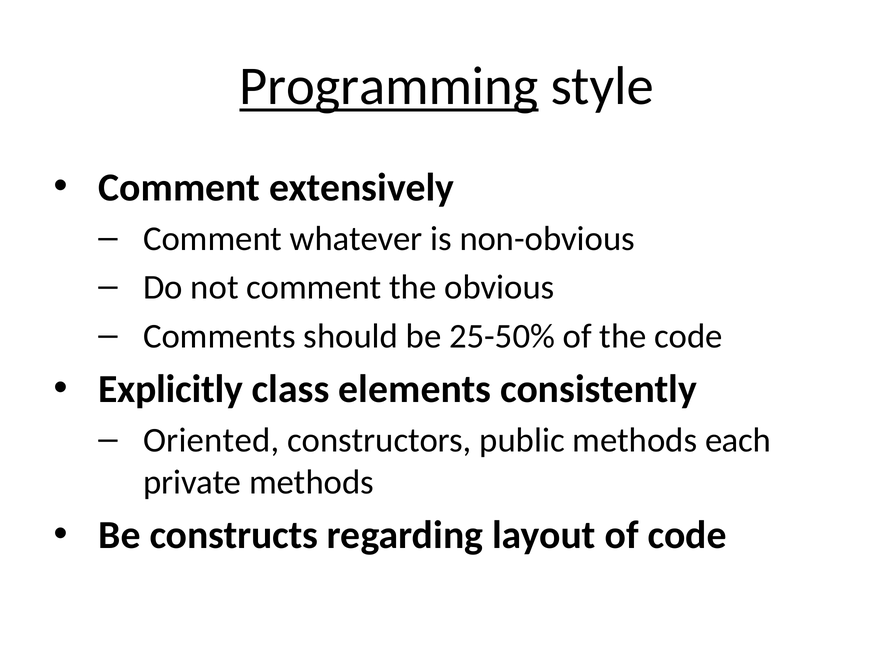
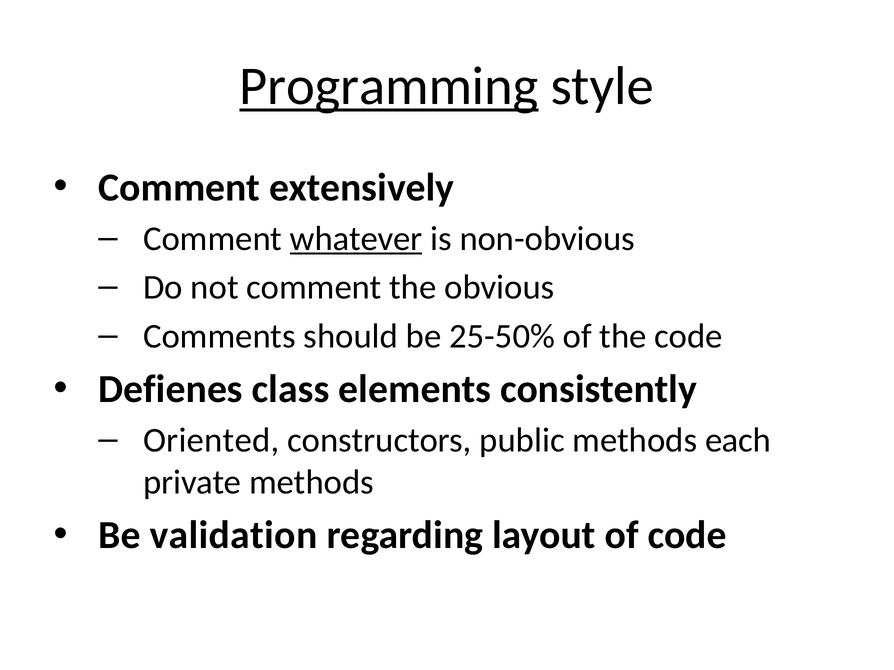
whatever underline: none -> present (356, 239)
Explicitly: Explicitly -> Defienes (171, 389)
constructs: constructs -> validation (233, 535)
